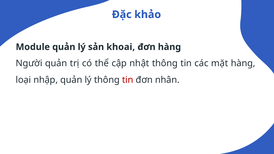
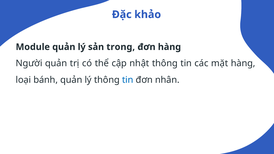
khoai: khoai -> trong (121, 47)
nhập: nhập -> bánh (46, 80)
tin colour: red -> blue (128, 80)
